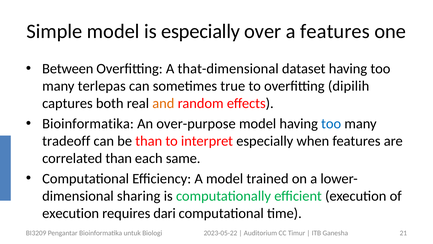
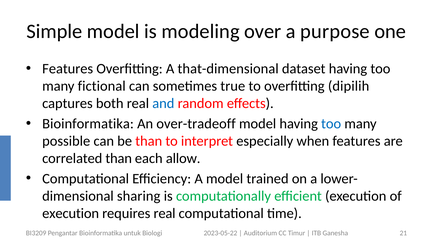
is especially: especially -> modeling (201, 31)
a features: features -> purpose (335, 31)
Between: Between -> Features (68, 69)
terlepas: terlepas -> fictional (102, 86)
and colour: orange -> blue (163, 103)
over-purpose: over-purpose -> over-tradeoff (196, 124)
tradeoff: tradeoff -> possible (66, 141)
same: same -> allow (183, 158)
requires dari: dari -> real (165, 213)
